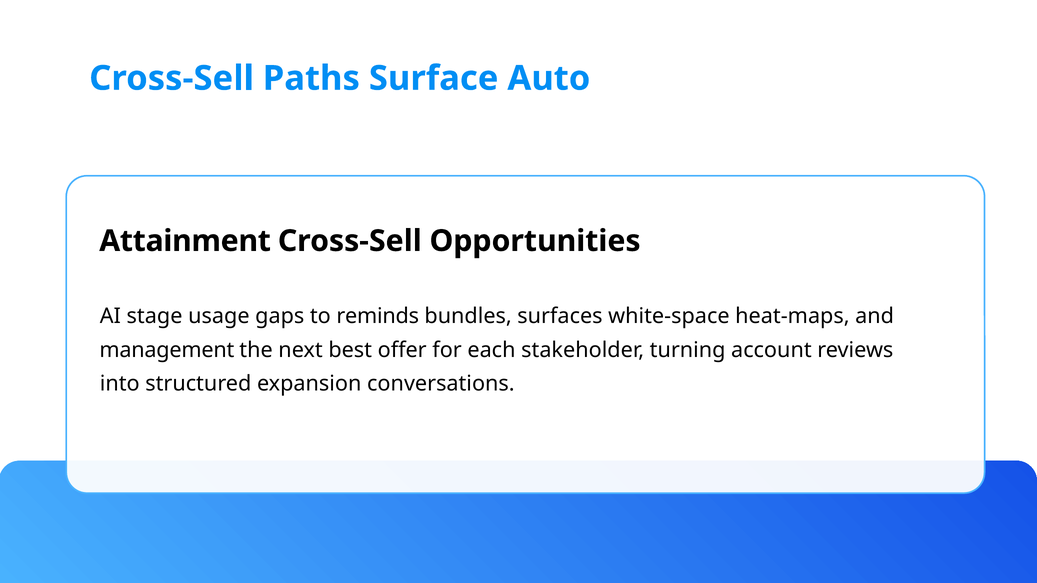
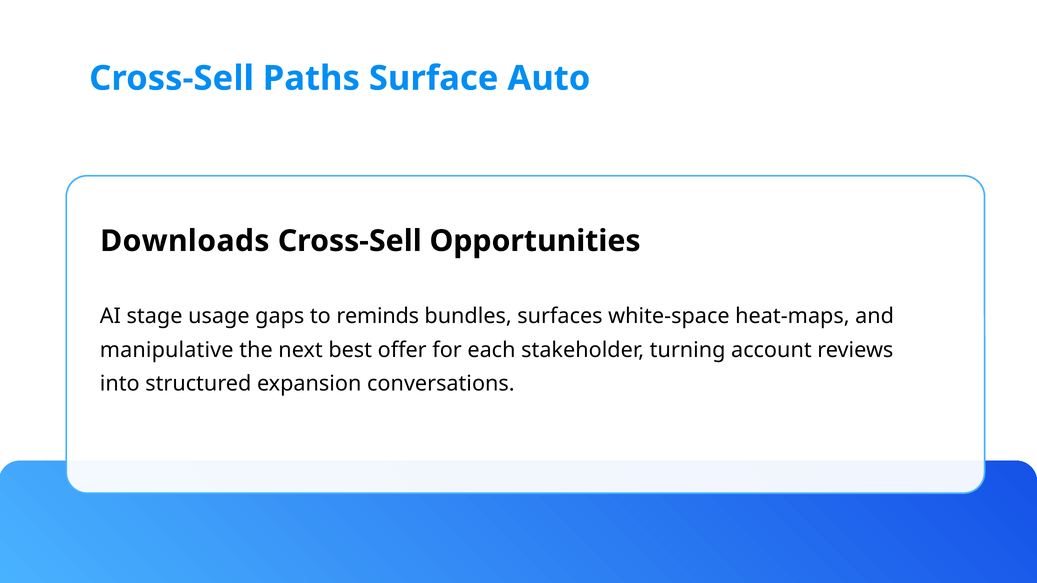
Attainment: Attainment -> Downloads (185, 241)
management: management -> manipulative (167, 350)
